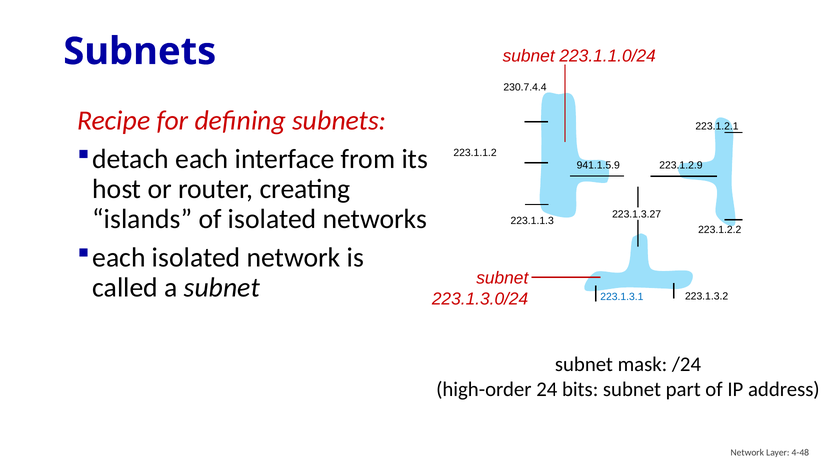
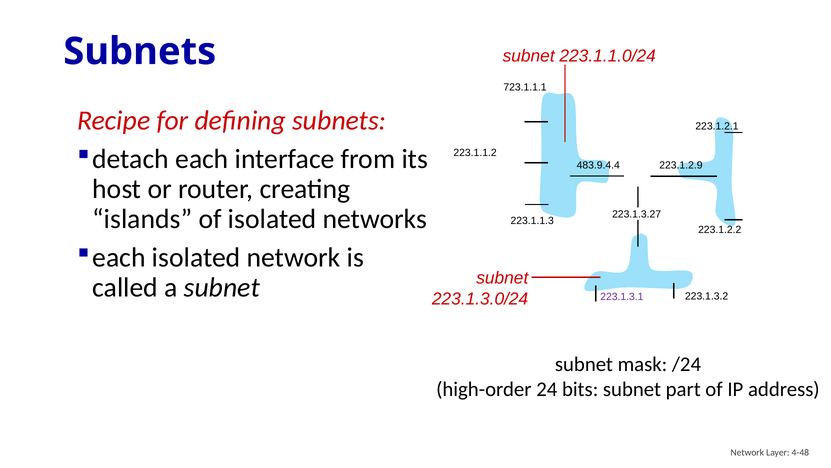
230.7.4.4: 230.7.4.4 -> 723.1.1.1 (525, 87)
941.1.5.9: 941.1.5.9 -> 483.9.4.4 (598, 165)
223.1.3.1 colour: blue -> purple (622, 296)
